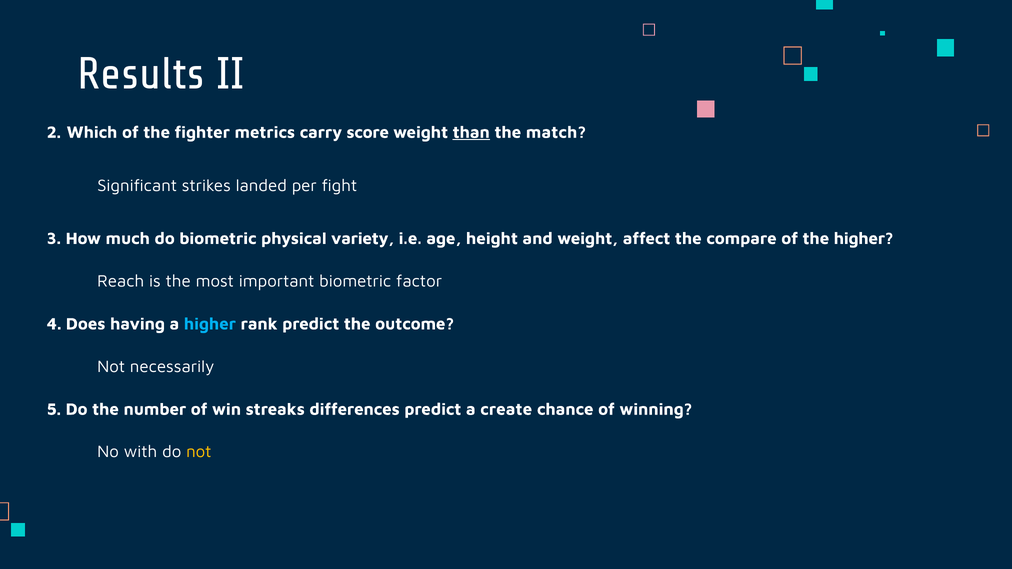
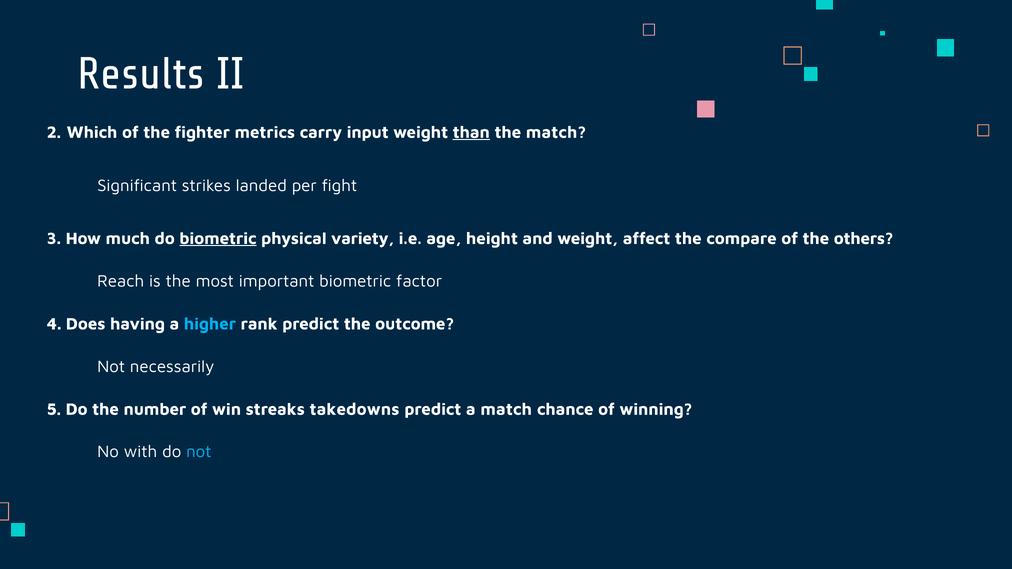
score: score -> input (368, 132)
biometric underline: none -> present (218, 239)
the higher: higher -> others (864, 239)
differences: differences -> takedowns (354, 409)
a create: create -> match (506, 409)
not colour: yellow -> light blue (199, 452)
